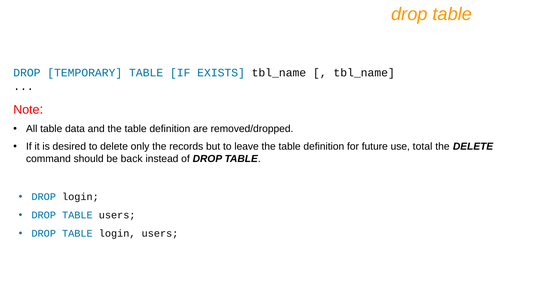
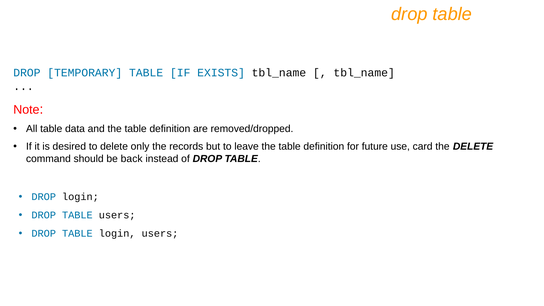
total: total -> card (423, 147)
